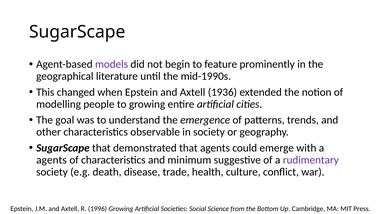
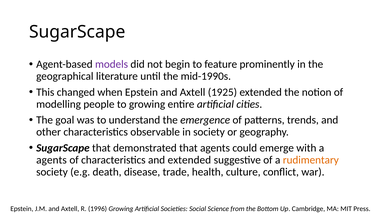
1936: 1936 -> 1925 (222, 92)
and minimum: minimum -> extended (189, 160)
rudimentary colour: purple -> orange (311, 160)
